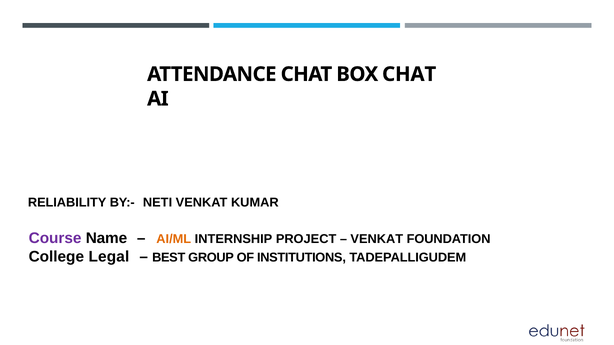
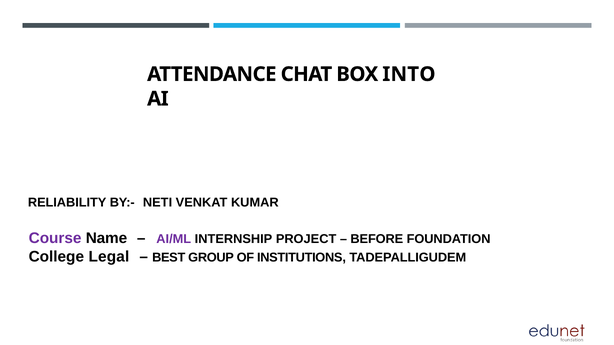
BOX CHAT: CHAT -> INTO (409, 74)
AI/ML colour: orange -> purple (174, 239)
VENKAT: VENKAT -> BEFORE (377, 239)
